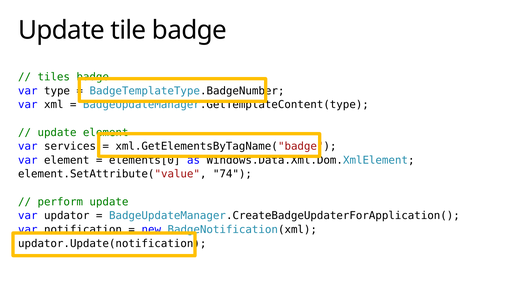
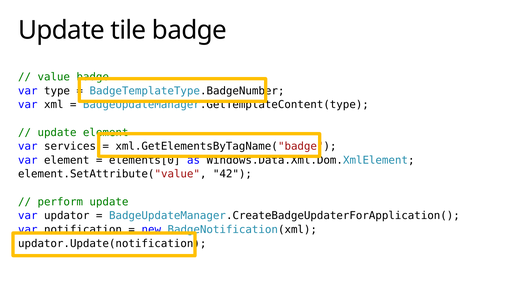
tiles: tiles -> value (54, 77)
74: 74 -> 42 (232, 174)
